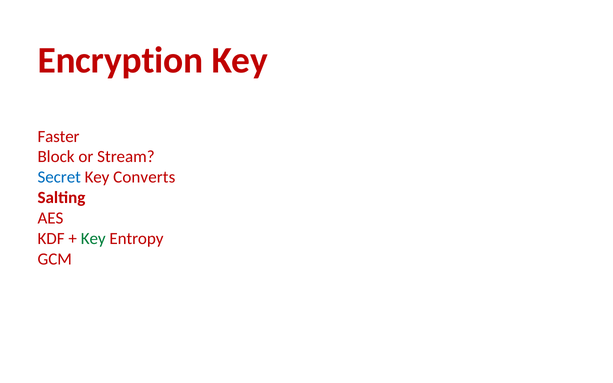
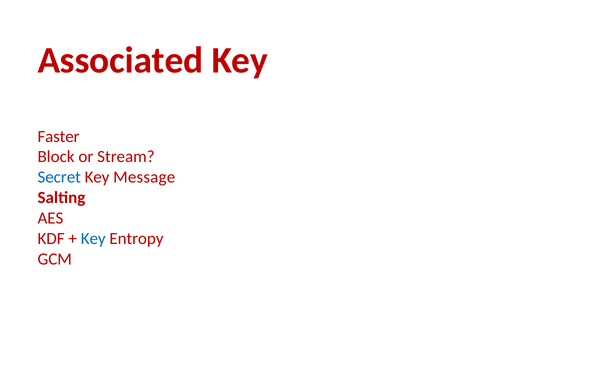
Encryption: Encryption -> Associated (120, 60)
Converts: Converts -> Message (144, 177)
Key colour: green -> blue (93, 239)
